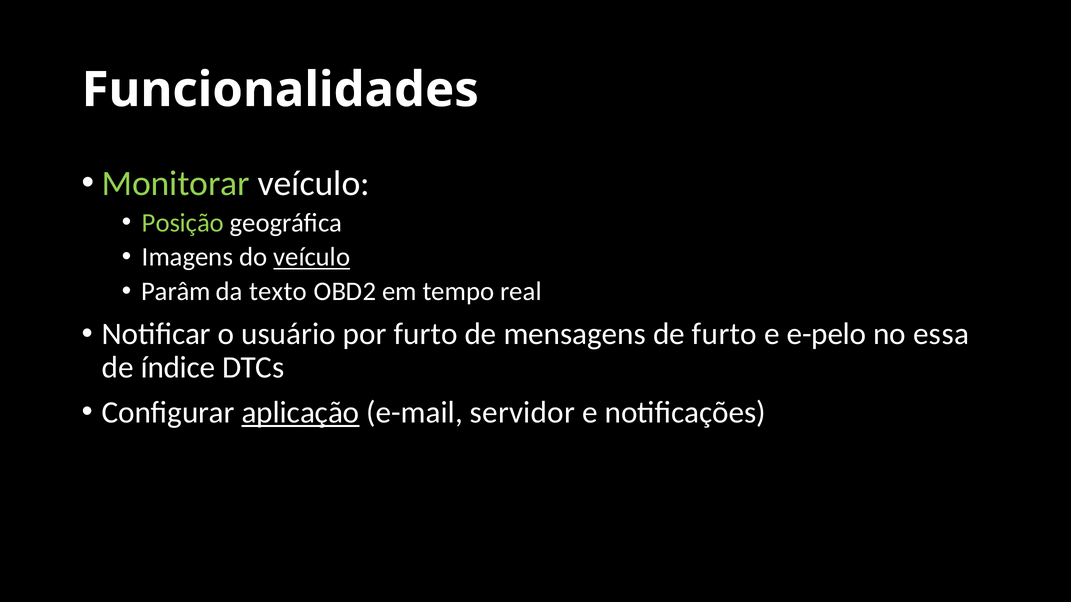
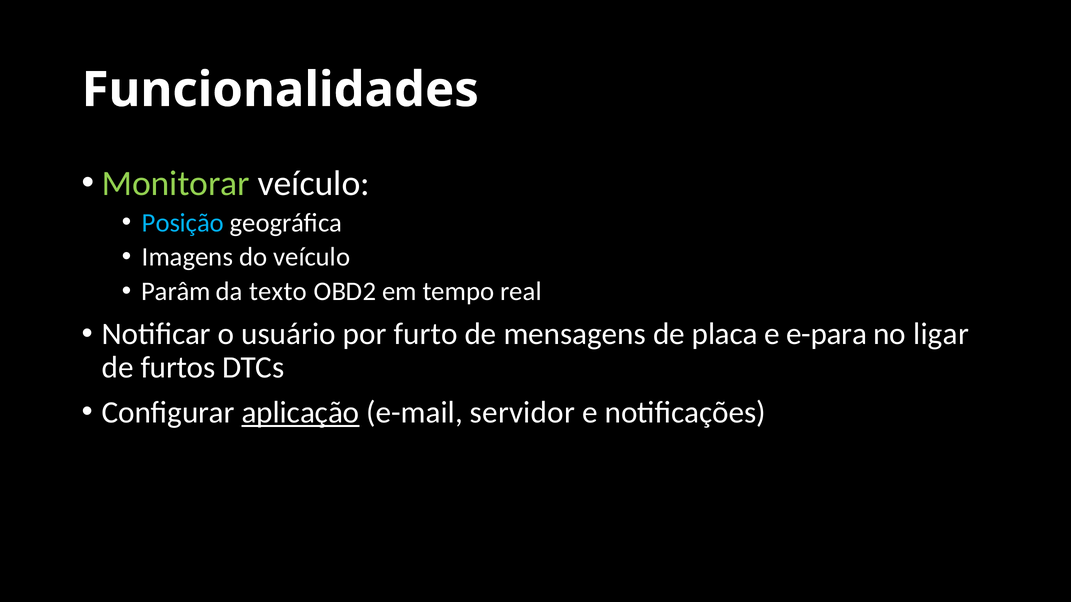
Posição colour: light green -> light blue (183, 223)
veículo underline: present -> none (312, 257)
de furto: furto -> placa (725, 334)
e-pelo: e-pelo -> e-para (827, 334)
essa: essa -> ligar (941, 334)
índice: índice -> furtos (178, 368)
